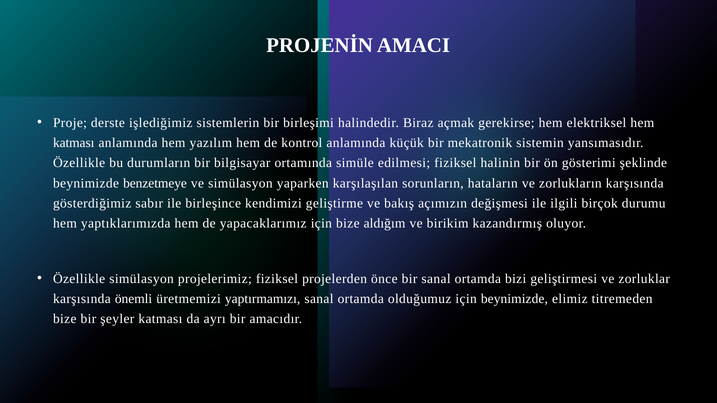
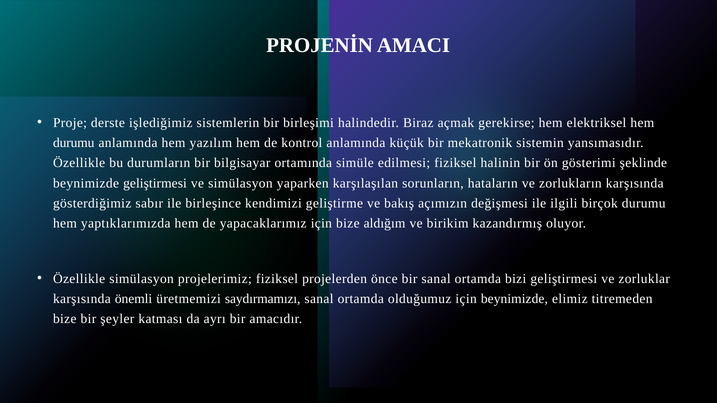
katması: katması -> durumu (74, 143)
beynimizde benzetmeye: benzetmeye -> geliştirmesi (155, 183)
yaptırmamızı: yaptırmamızı -> saydırmamızı (263, 299)
